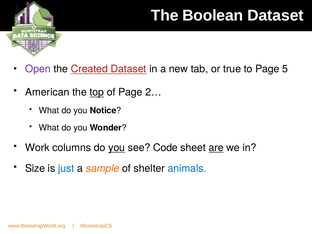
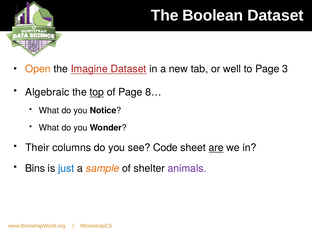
Open colour: purple -> orange (38, 69)
Created: Created -> Imagine (89, 69)
true: true -> well (232, 69)
5: 5 -> 3 (285, 69)
American: American -> Algebraic (47, 92)
2…: 2… -> 8… (153, 92)
Work: Work -> Their (37, 148)
you underline: present -> none (117, 148)
Size: Size -> Bins (35, 169)
animals colour: blue -> purple (187, 169)
